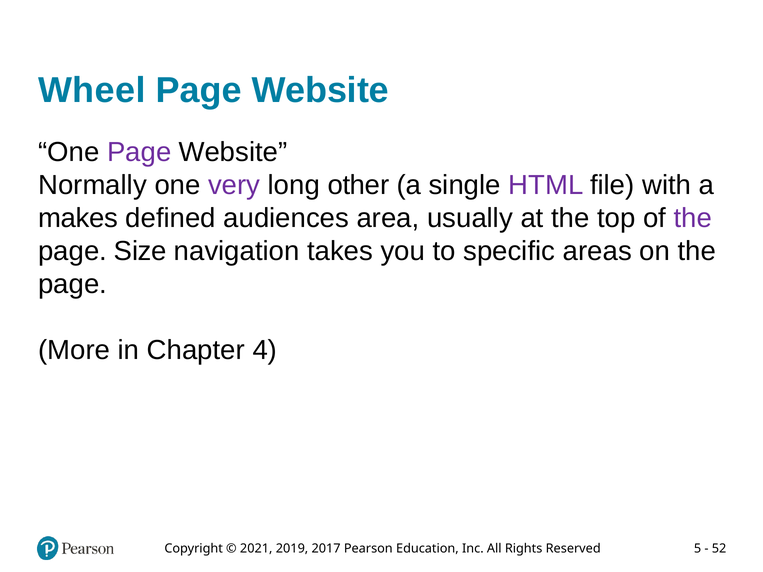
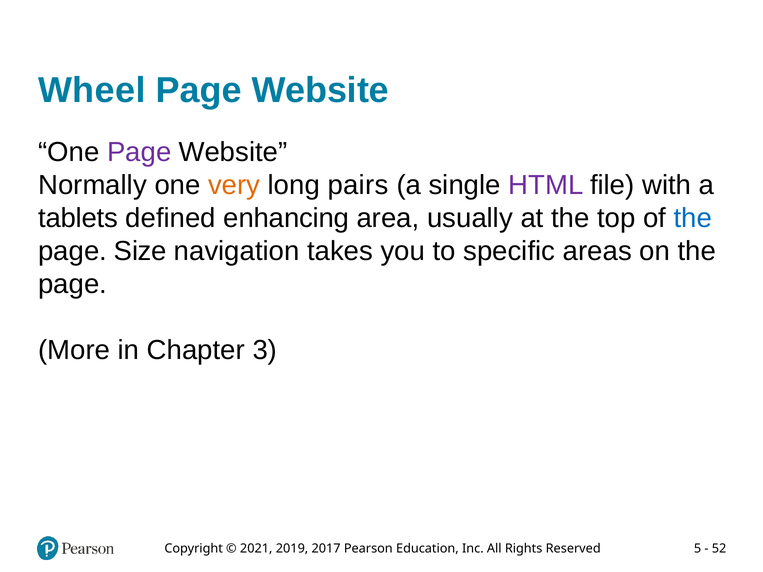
very colour: purple -> orange (234, 185)
other: other -> pairs (358, 185)
makes: makes -> tablets (78, 218)
audiences: audiences -> enhancing (286, 218)
the colour: purple -> blue (693, 218)
4: 4 -> 3 (265, 350)
